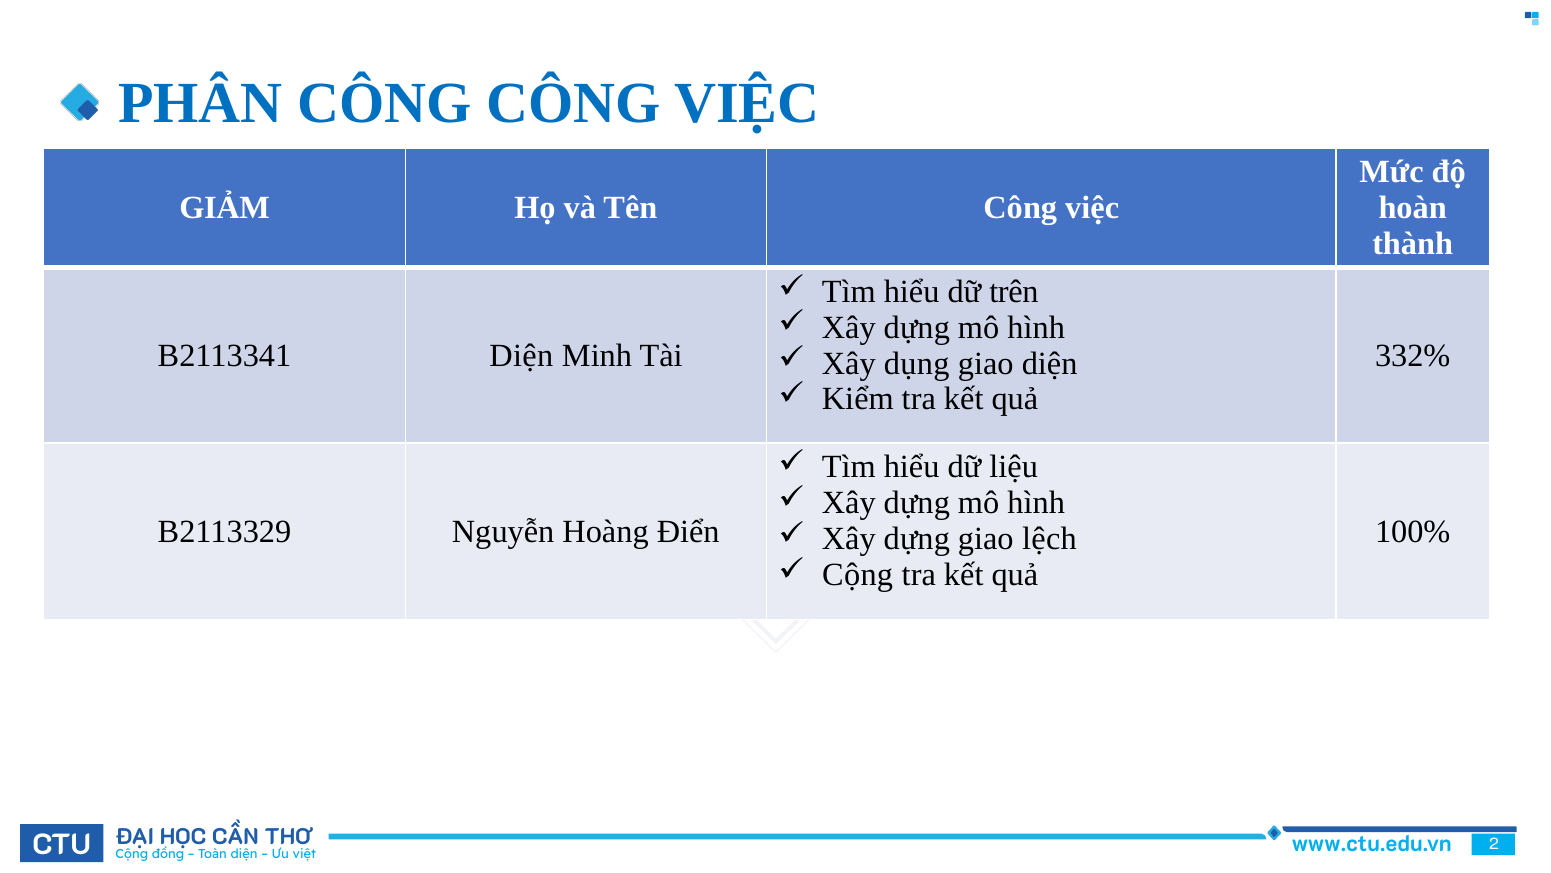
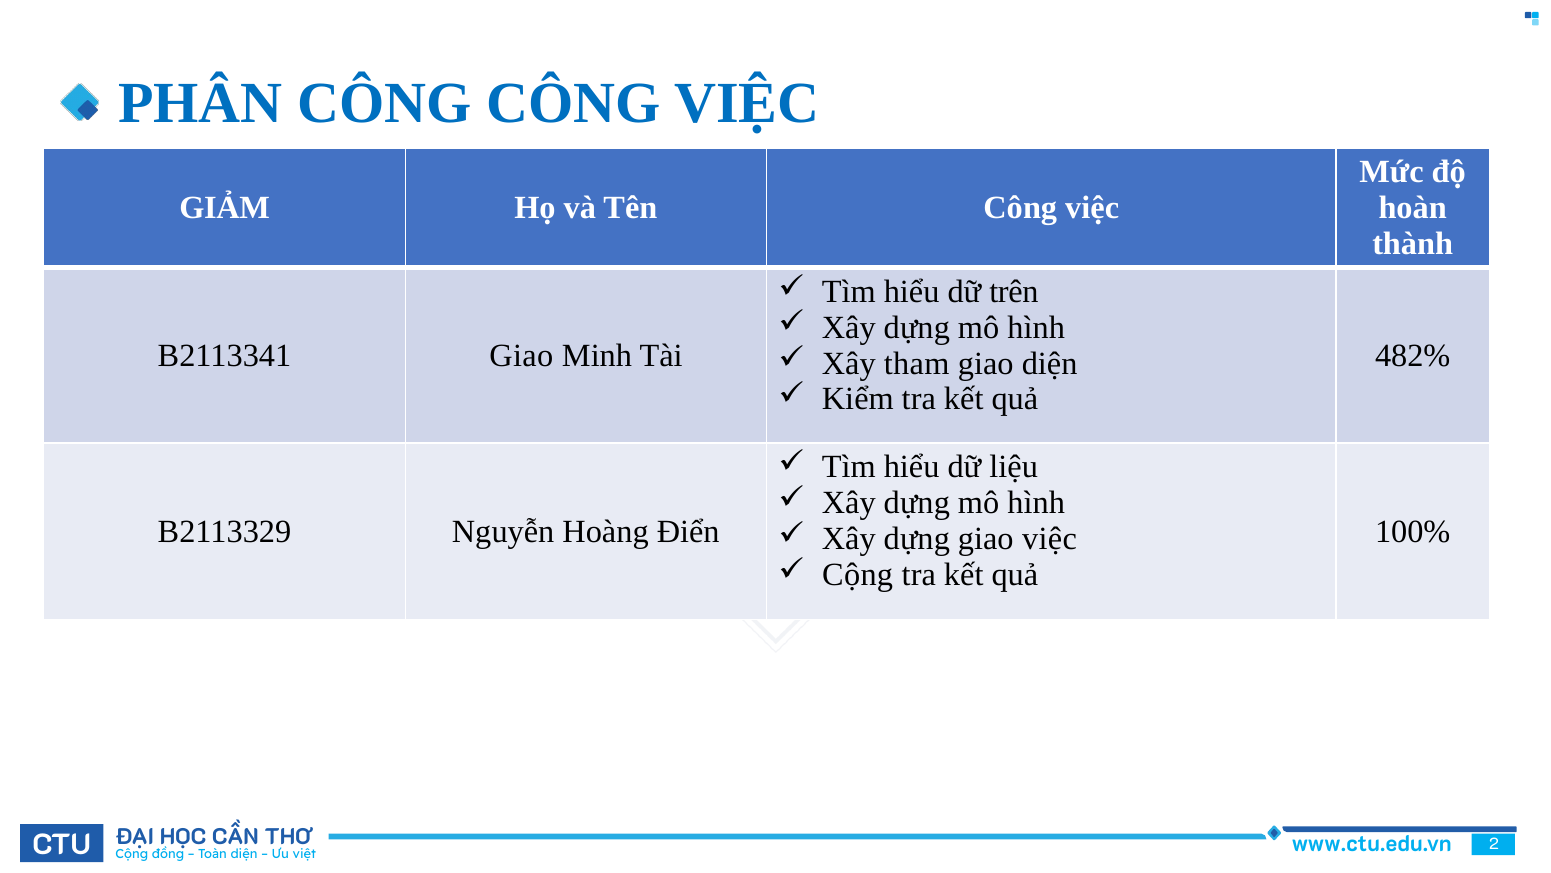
B2113341 Diện: Diện -> Giao (521, 355)
332%: 332% -> 482% (1413, 355)
dụng: dụng -> tham (917, 363)
giao lệch: lệch -> việc (1050, 538)
